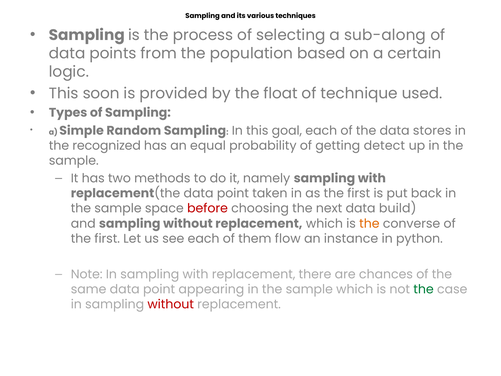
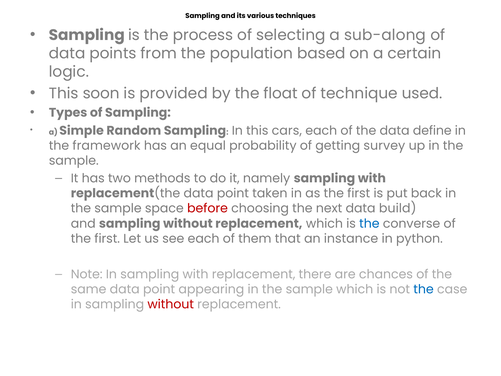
goal: goal -> cars (287, 130)
stores: stores -> define (432, 130)
recognized: recognized -> framework (107, 145)
detect: detect -> survey (384, 145)
the colour: orange -> blue (369, 223)
flow: flow -> that (288, 238)
the colour: green -> blue (424, 289)
